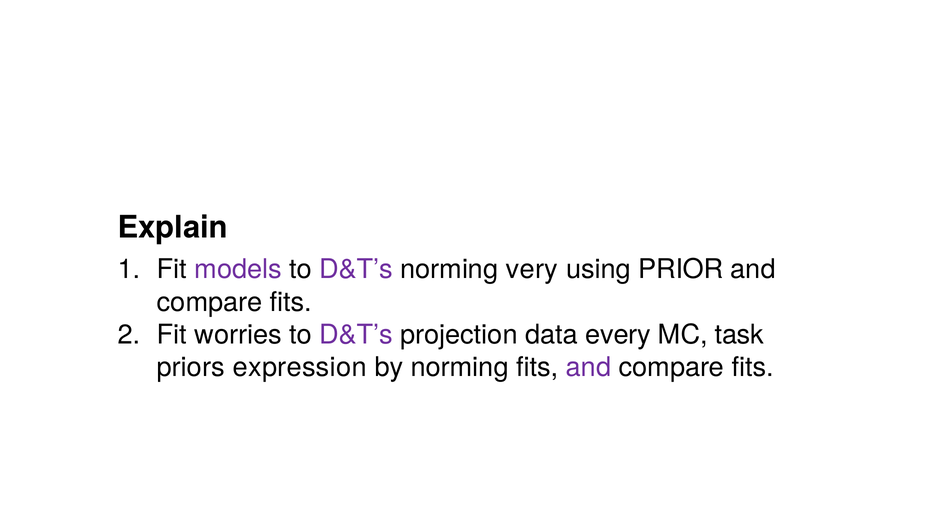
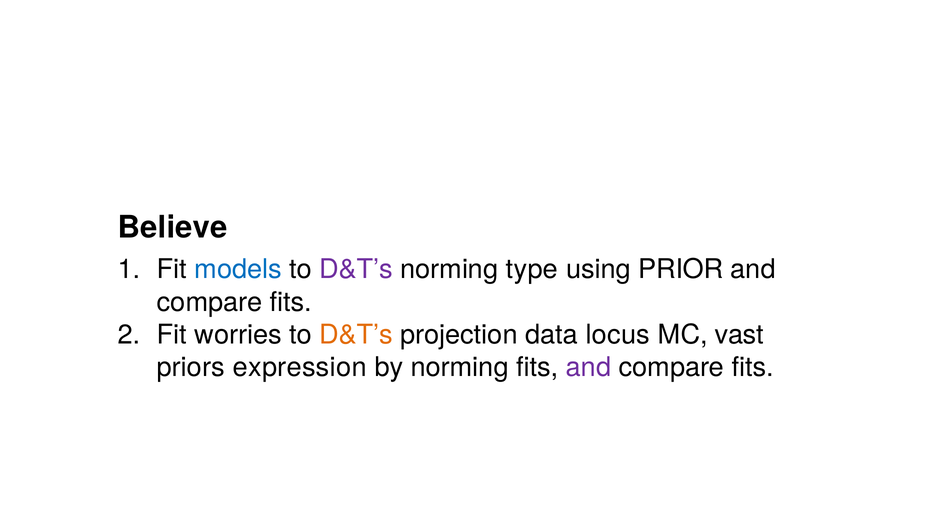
Explain: Explain -> Believe (173, 228)
models colour: purple -> blue (238, 270)
very: very -> type (532, 270)
D&T’s colour: purple -> orange (356, 335)
every: every -> locus (618, 335)
task: task -> vast (739, 335)
